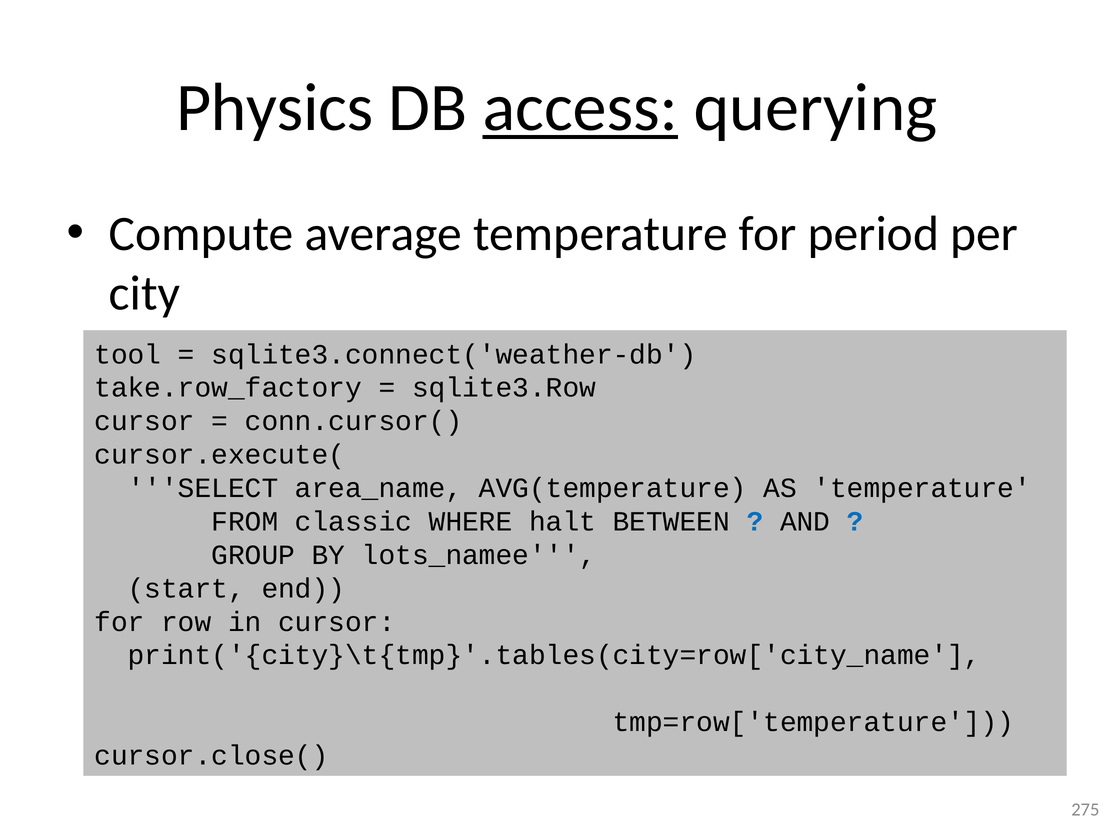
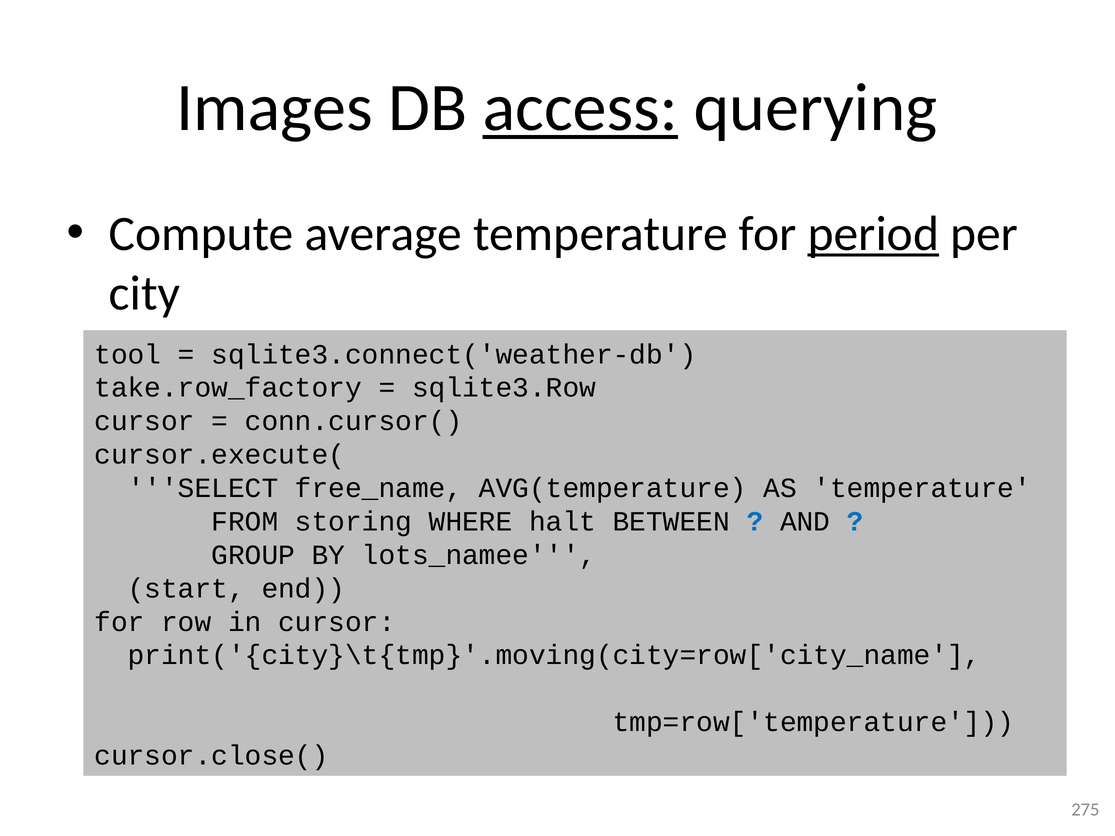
Physics: Physics -> Images (275, 108)
period underline: none -> present (873, 234)
area_name: area_name -> free_name (379, 488)
classic: classic -> storing (354, 522)
print('{city}\t{tmp}'.tables(city=row['city_name: print('{city}\t{tmp}'.tables(city=row['city_name -> print('{city}\t{tmp}'.moving(city=row['city_name (554, 655)
